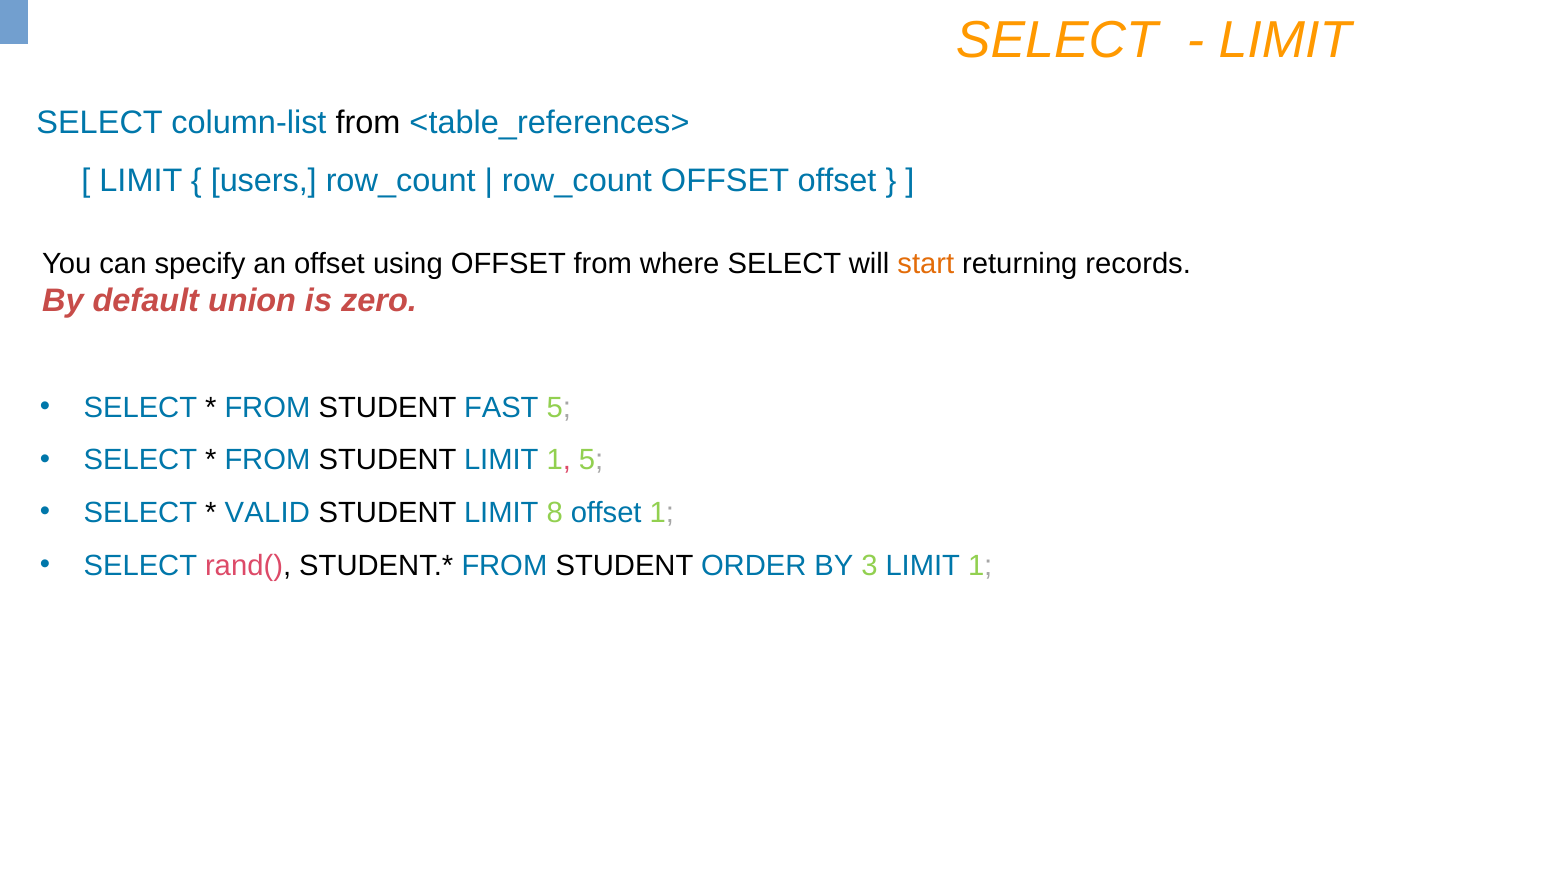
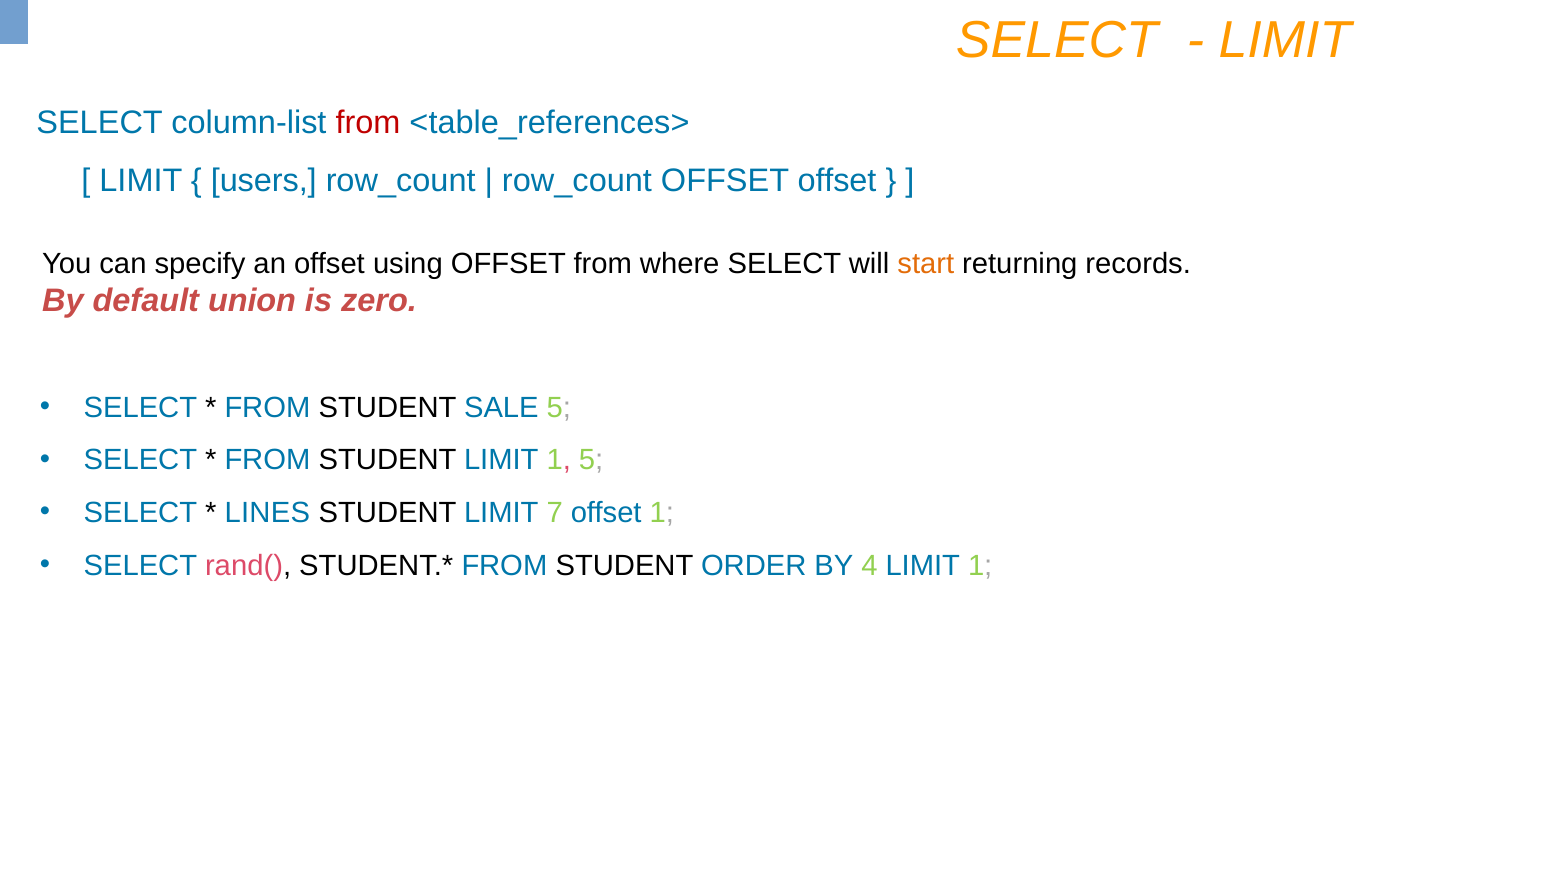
from colour: black -> red (368, 122)
FAST: FAST -> SALE (501, 407)
VALID: VALID -> LINES (267, 513)
8: 8 -> 7 (555, 513)
3: 3 -> 4 (869, 565)
